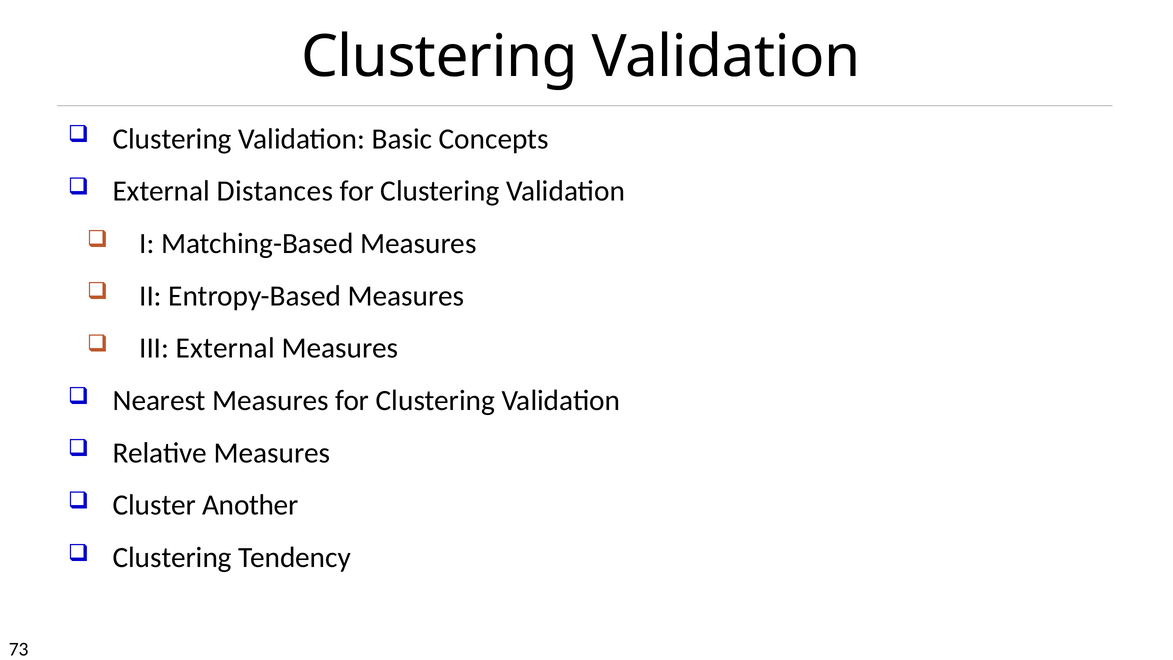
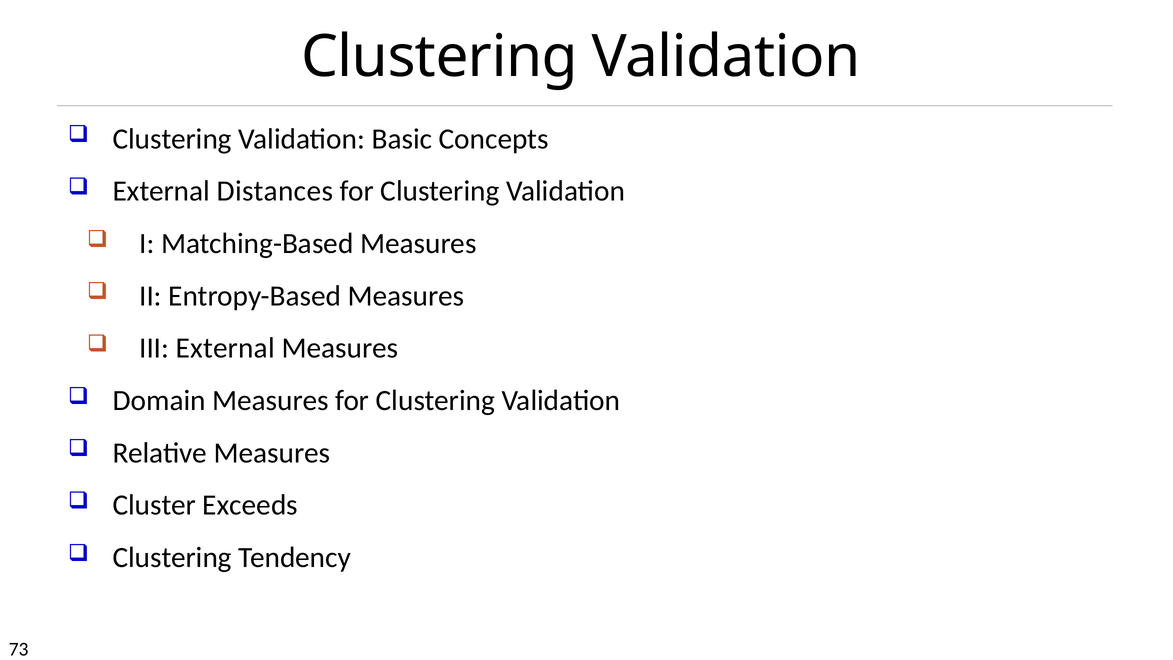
Nearest: Nearest -> Domain (159, 400)
Another: Another -> Exceeds (250, 505)
